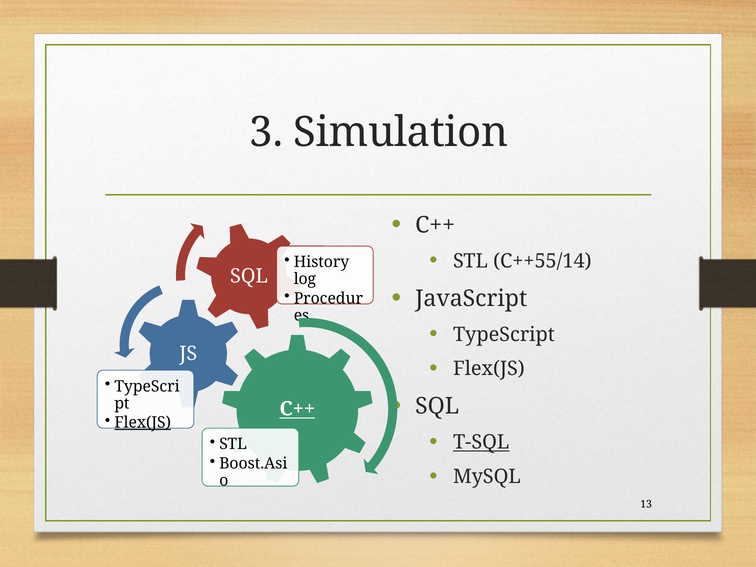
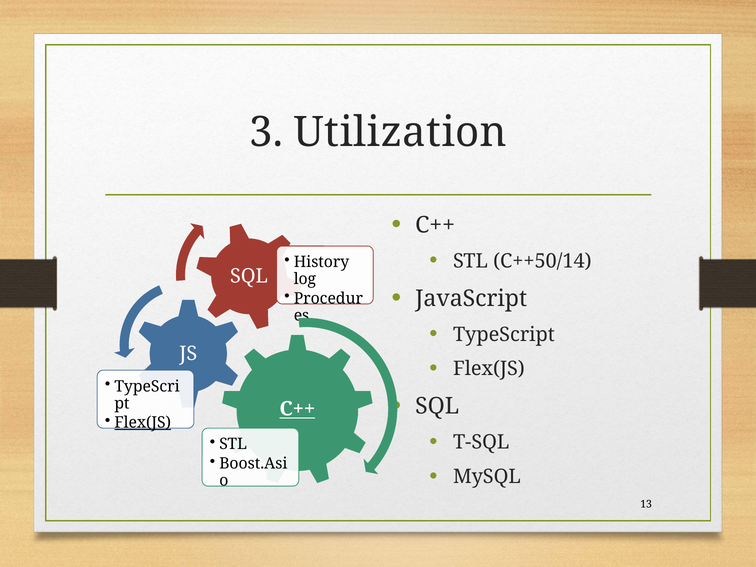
Simulation: Simulation -> Utilization (400, 133)
C++55/14: C++55/14 -> C++50/14 (542, 261)
T-SQL underline: present -> none (481, 442)
